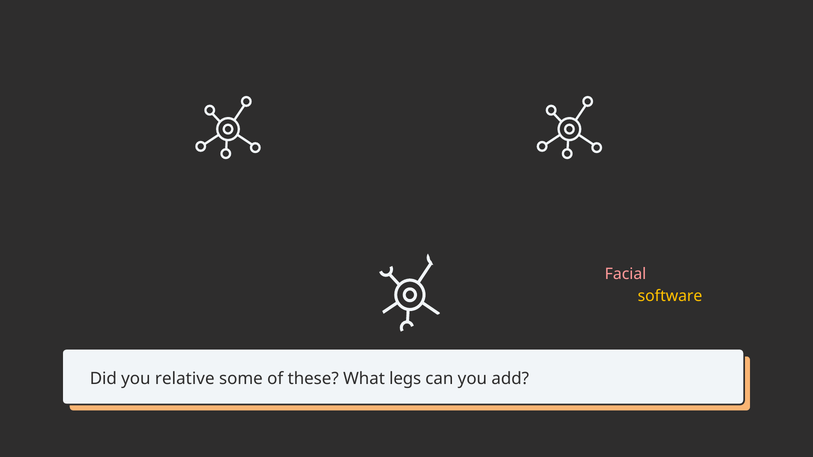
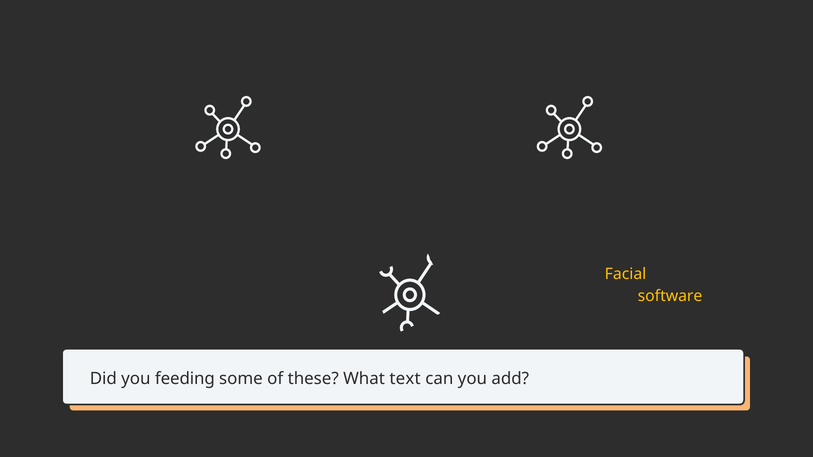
Facial colour: pink -> yellow (626, 274)
relative: relative -> feeding (185, 379)
What legs: legs -> text (405, 379)
